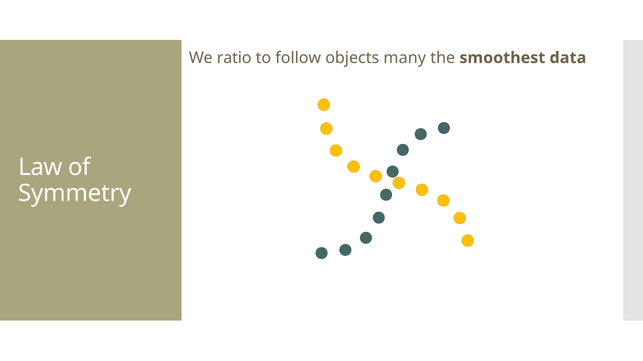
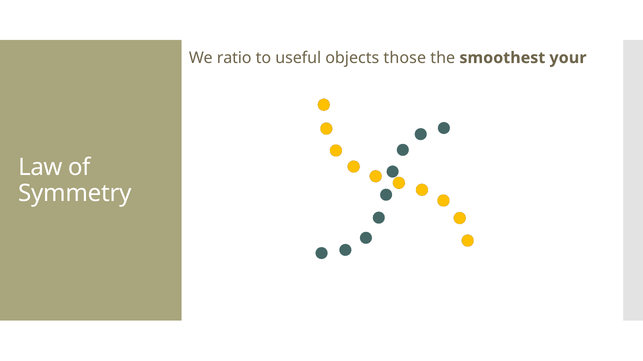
follow: follow -> useful (298, 58)
many: many -> those (405, 58)
data: data -> your (568, 58)
